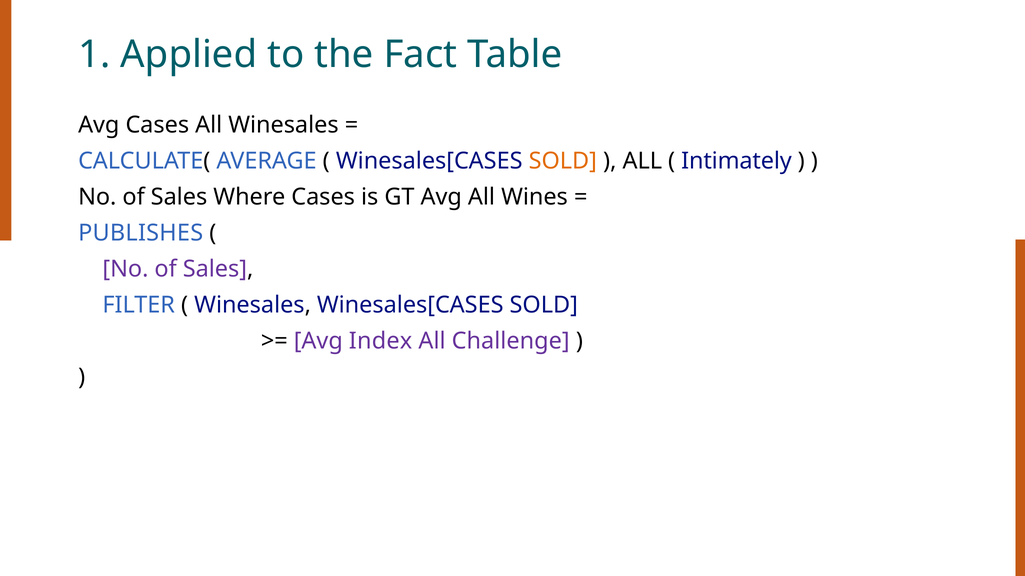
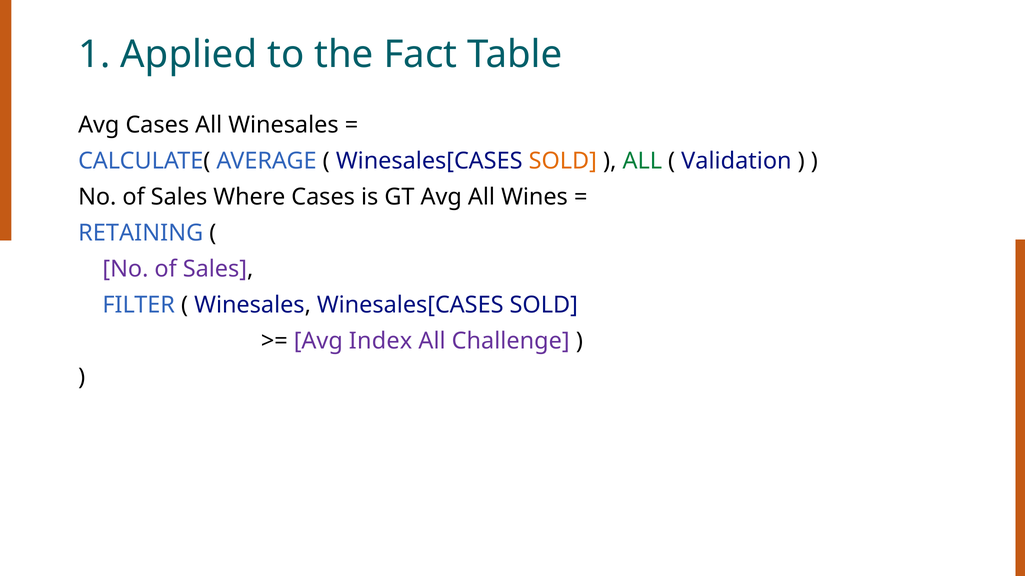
ALL colour: black -> green (642, 161)
Intimately: Intimately -> Validation (736, 161)
PUBLISHES: PUBLISHES -> RETAINING (141, 233)
